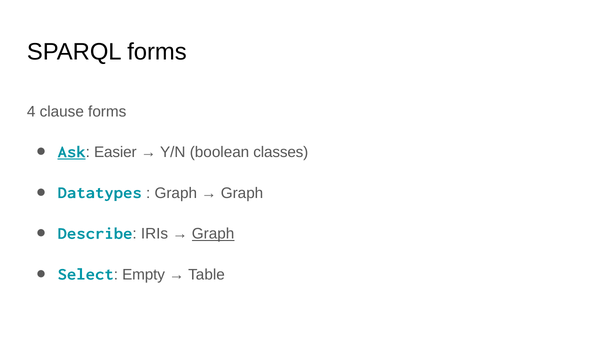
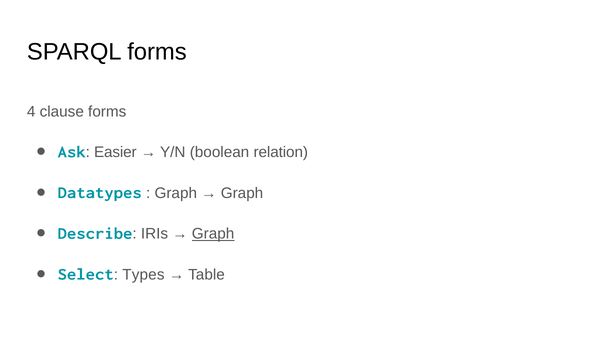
Ask underline: present -> none (72, 152)
classes: classes -> relation (281, 152)
Empty: Empty -> Types (143, 275)
